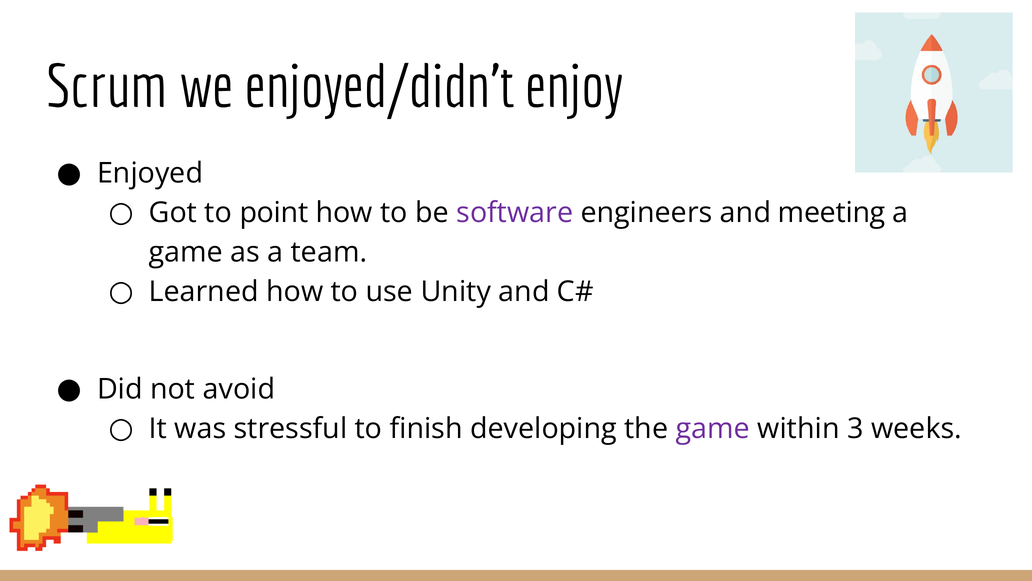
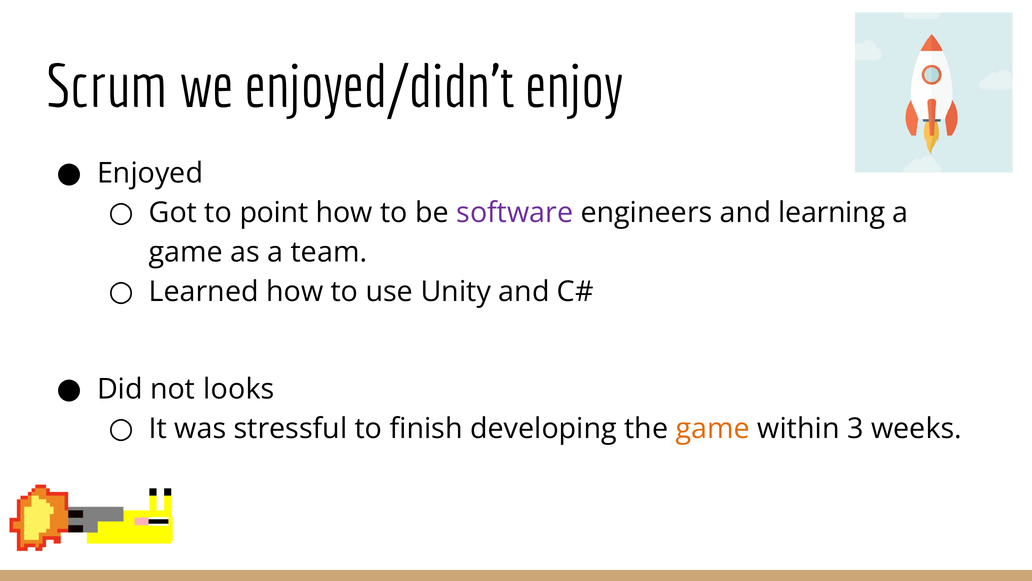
meeting: meeting -> learning (832, 213)
avoid: avoid -> looks (239, 389)
game colour: purple -> orange (713, 429)
